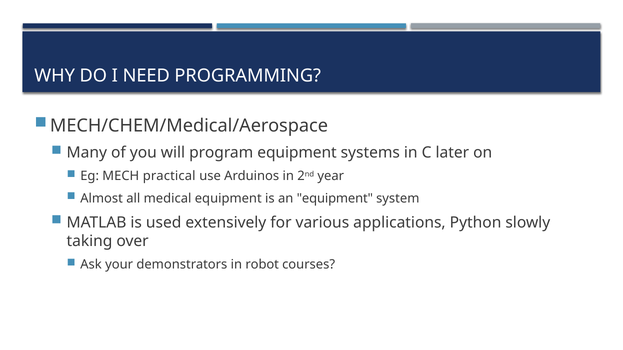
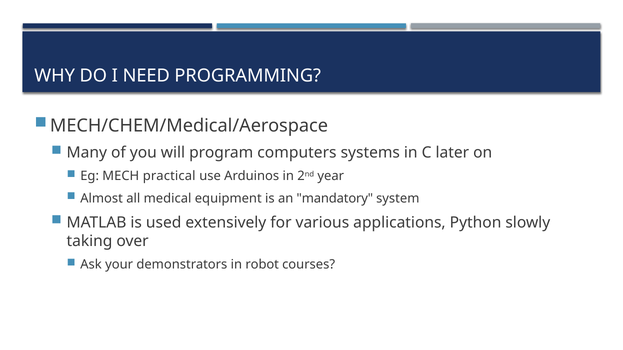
program equipment: equipment -> computers (297, 153)
an equipment: equipment -> mandatory (335, 199)
